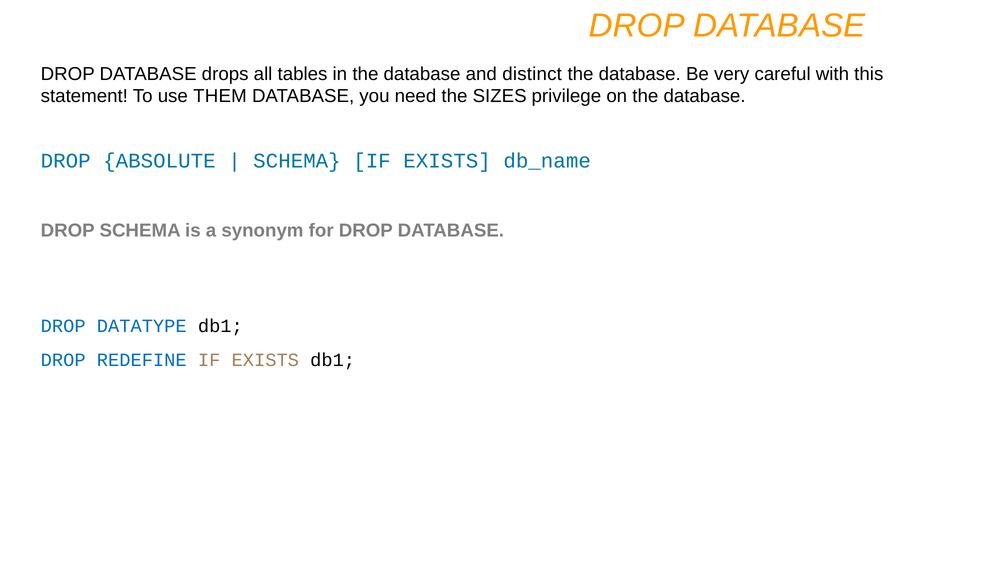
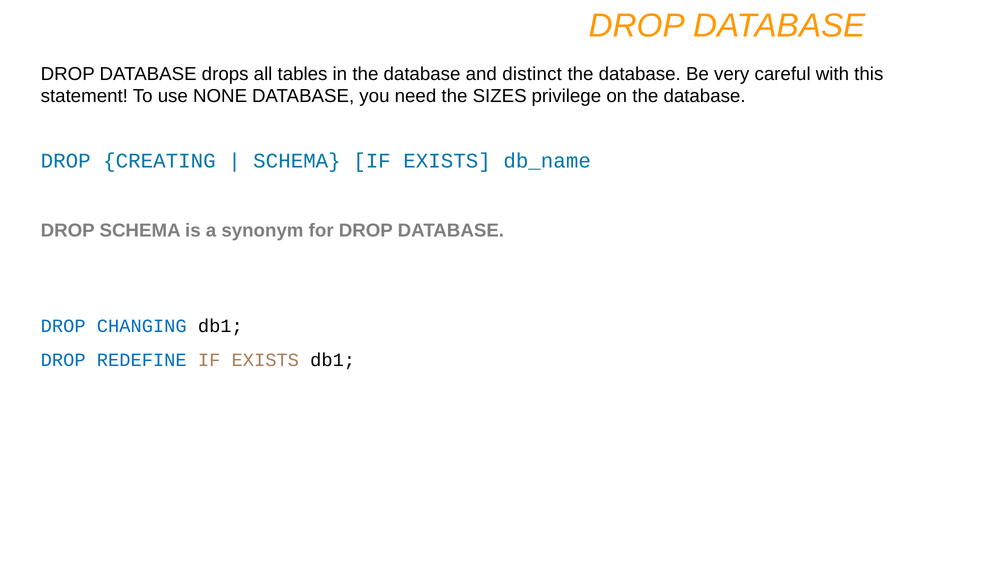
THEM: THEM -> NONE (220, 96)
ABSOLUTE: ABSOLUTE -> CREATING (159, 160)
DATATYPE: DATATYPE -> CHANGING (142, 326)
